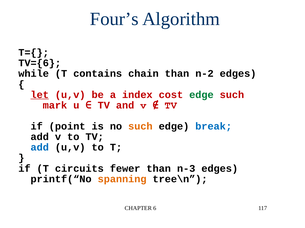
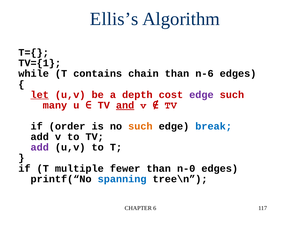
Four’s: Four’s -> Ellis’s (114, 19)
TV={6: TV={6 -> TV={1 (40, 63)
n-2: n-2 -> n-6 (204, 74)
index: index -> depth (137, 95)
edge colour: green -> purple (201, 95)
mark: mark -> many (55, 106)
and underline: none -> present (125, 106)
point: point -> order (67, 127)
add colour: blue -> purple (40, 148)
circuits: circuits -> multiple (79, 169)
n-3: n-3 -> n-0 (186, 169)
spanning colour: orange -> blue (122, 180)
